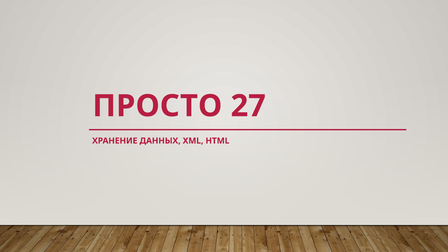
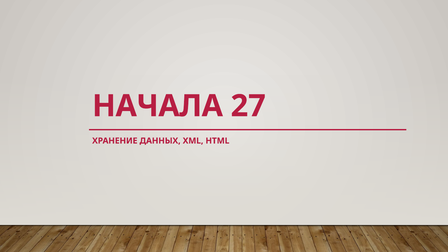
ПРОСТО: ПРОСТО -> НАЧАЛА (158, 106)
